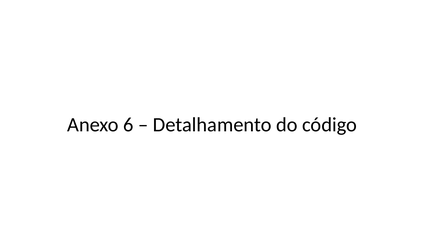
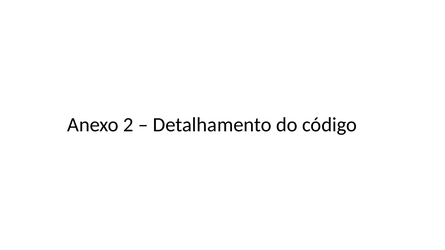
6: 6 -> 2 (128, 125)
